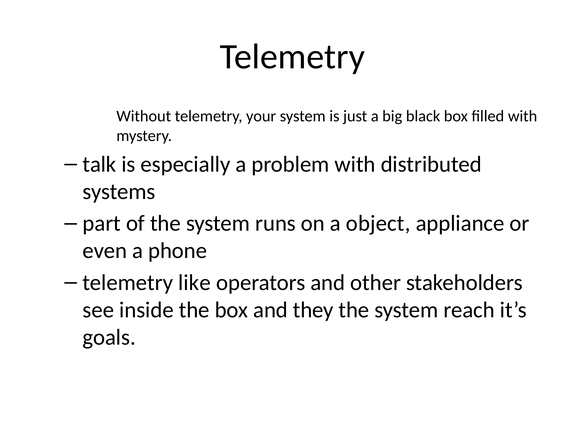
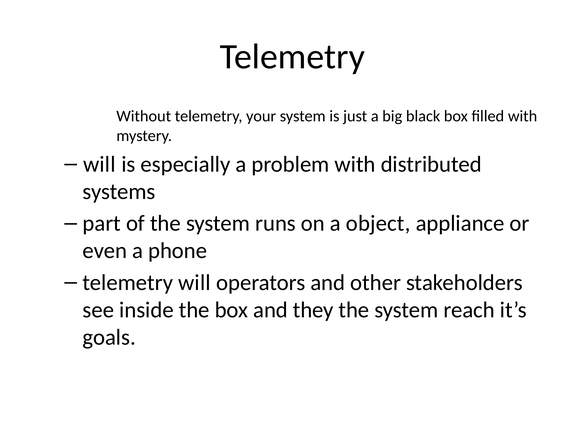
talk: talk -> will (99, 164)
telemetry like: like -> will (194, 283)
